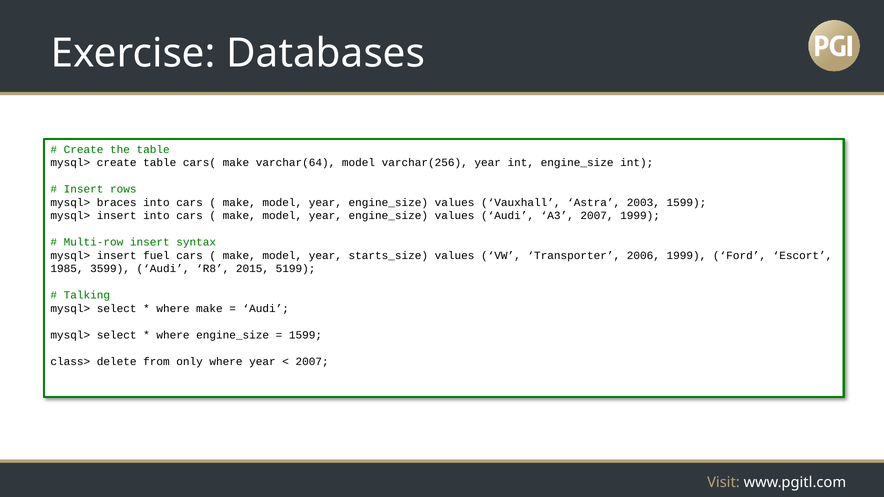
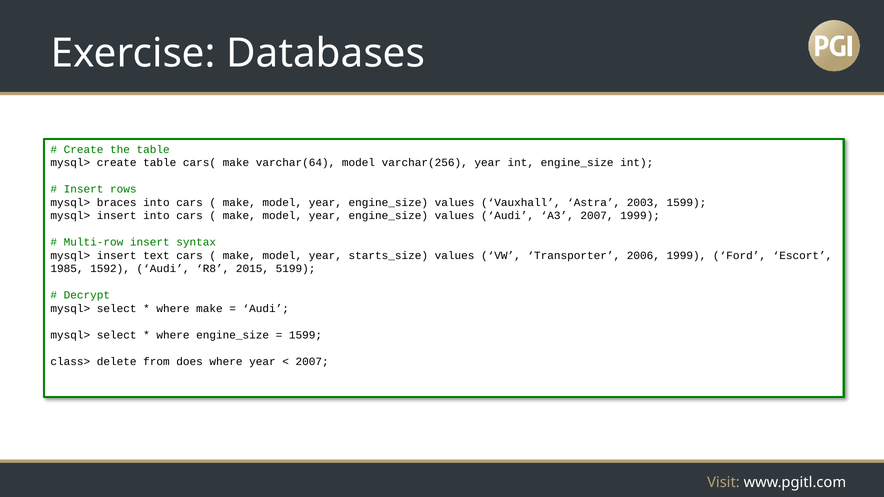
fuel: fuel -> text (156, 256)
3599: 3599 -> 1592 (110, 269)
Talking: Talking -> Decrypt (87, 295)
only: only -> does (190, 362)
